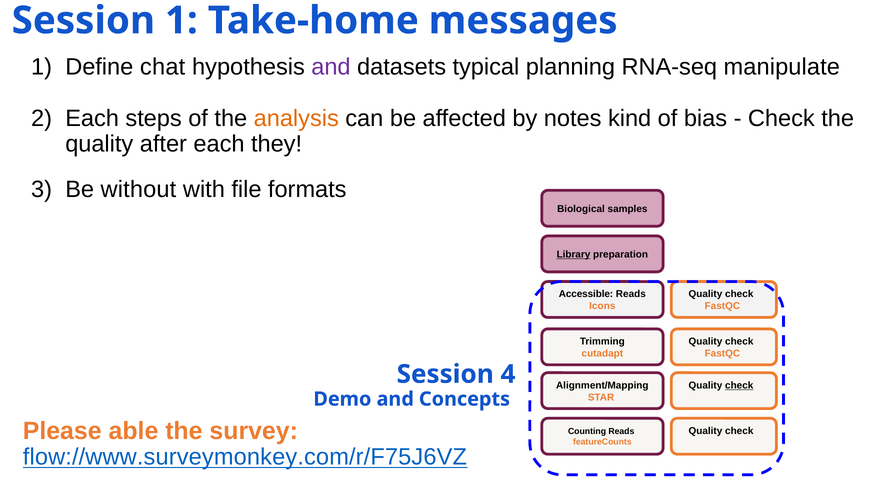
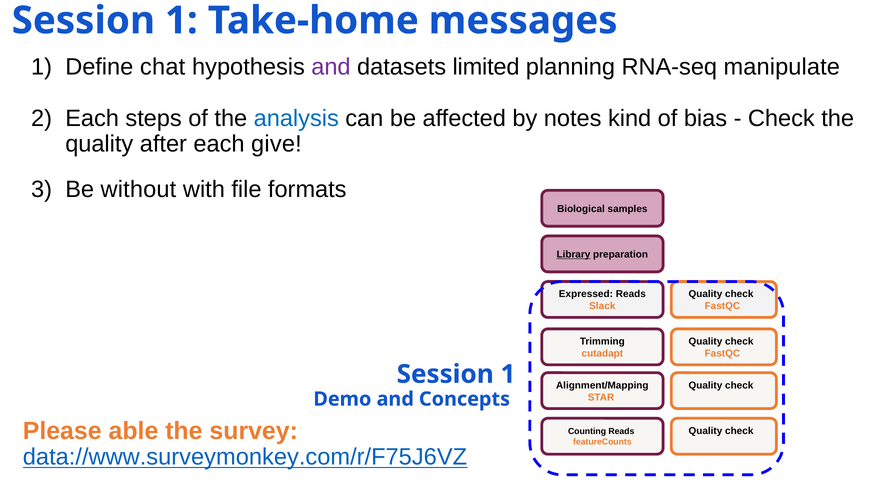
typical: typical -> limited (486, 67)
analysis colour: orange -> blue (296, 118)
they: they -> give (276, 144)
Accessible: Accessible -> Expressed (586, 294)
Icons: Icons -> Slack (602, 306)
4: 4 -> 1 (508, 374)
check underline: present -> none (739, 385)
flow://www.surveymonkey.com/r/F75J6VZ: flow://www.surveymonkey.com/r/F75J6VZ -> data://www.surveymonkey.com/r/F75J6VZ (245, 457)
